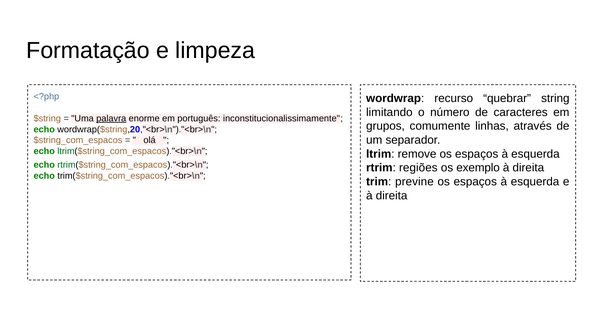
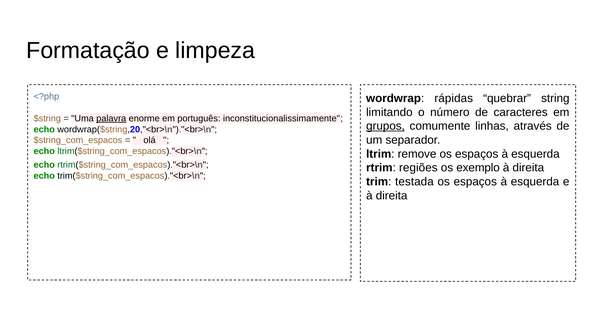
recurso: recurso -> rápidas (454, 98)
grupos underline: none -> present (385, 126)
previne: previne -> testada (414, 182)
